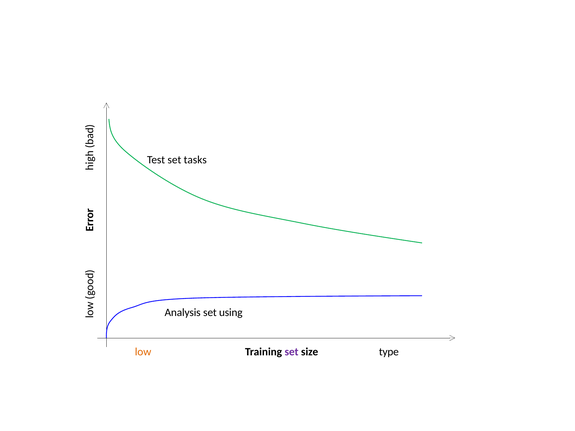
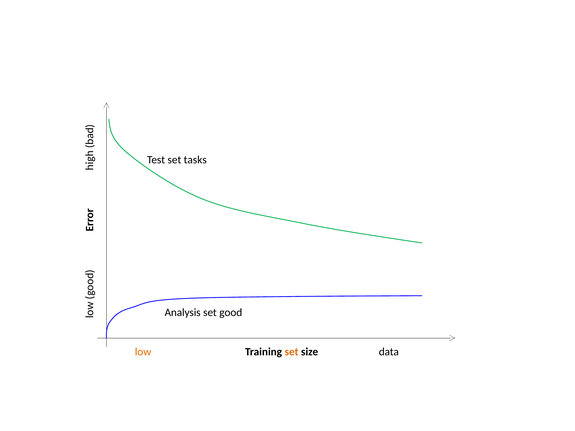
using: using -> good (231, 313)
set colour: purple -> orange (292, 352)
type: type -> data (389, 352)
